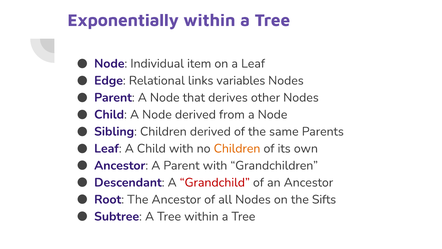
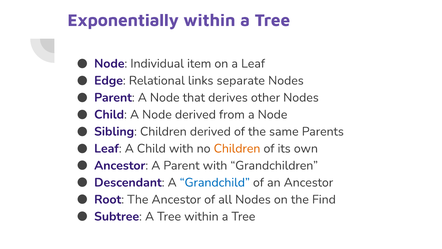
variables: variables -> separate (241, 80)
Grandchild colour: red -> blue (215, 182)
Sifts: Sifts -> Find (324, 199)
